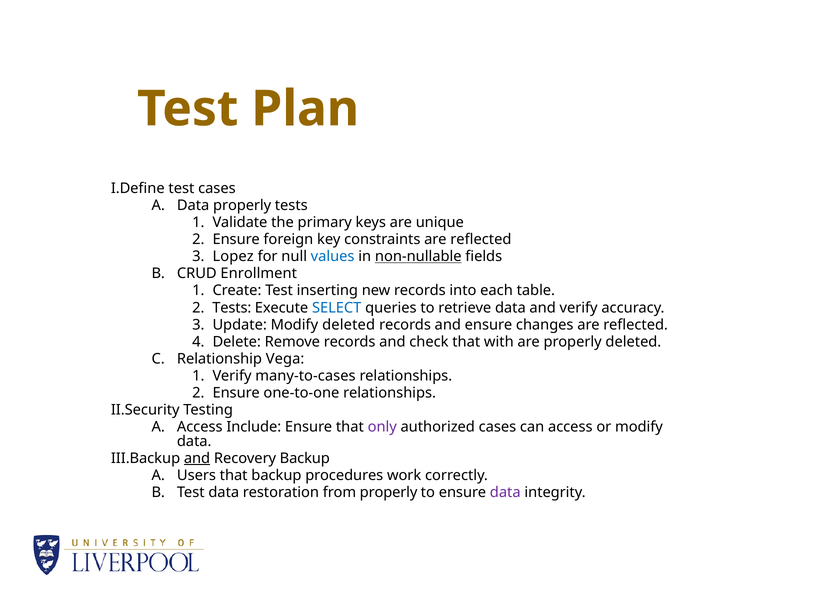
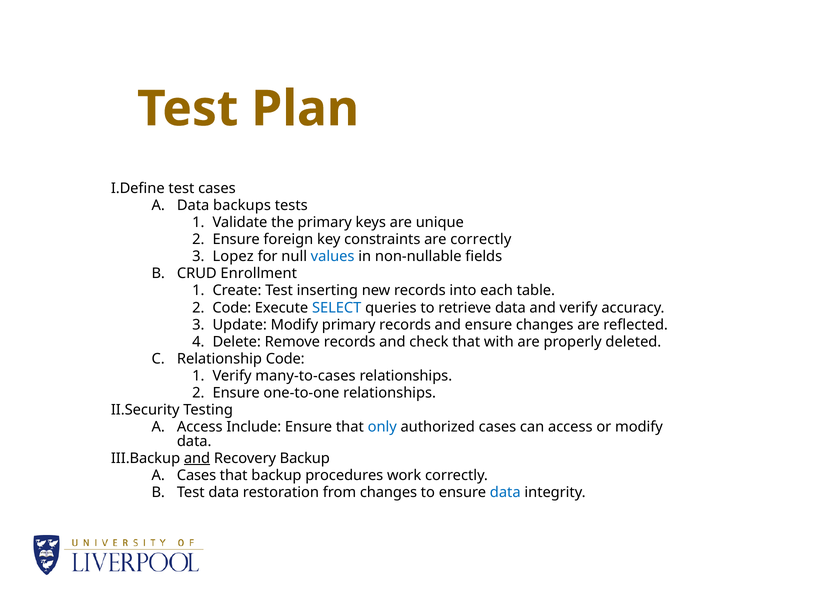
Data properly: properly -> backups (242, 205)
constraints are reflected: reflected -> correctly (481, 239)
non-nullable underline: present -> none (418, 256)
Tests: Tests -> Code (232, 308)
Modify deleted: deleted -> primary (349, 325)
Relationship Vega: Vega -> Code (285, 359)
only colour: purple -> blue (382, 427)
Users: Users -> Cases (197, 475)
from properly: properly -> changes (389, 492)
data colour: purple -> blue (505, 492)
